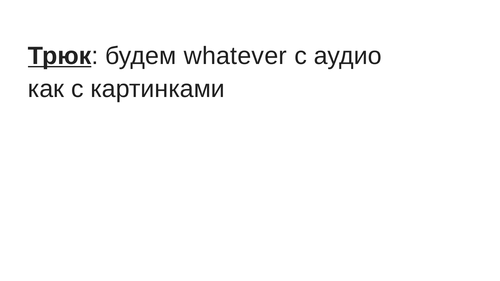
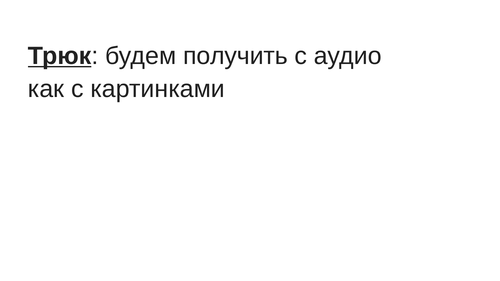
whatever: whatever -> получить (235, 56)
